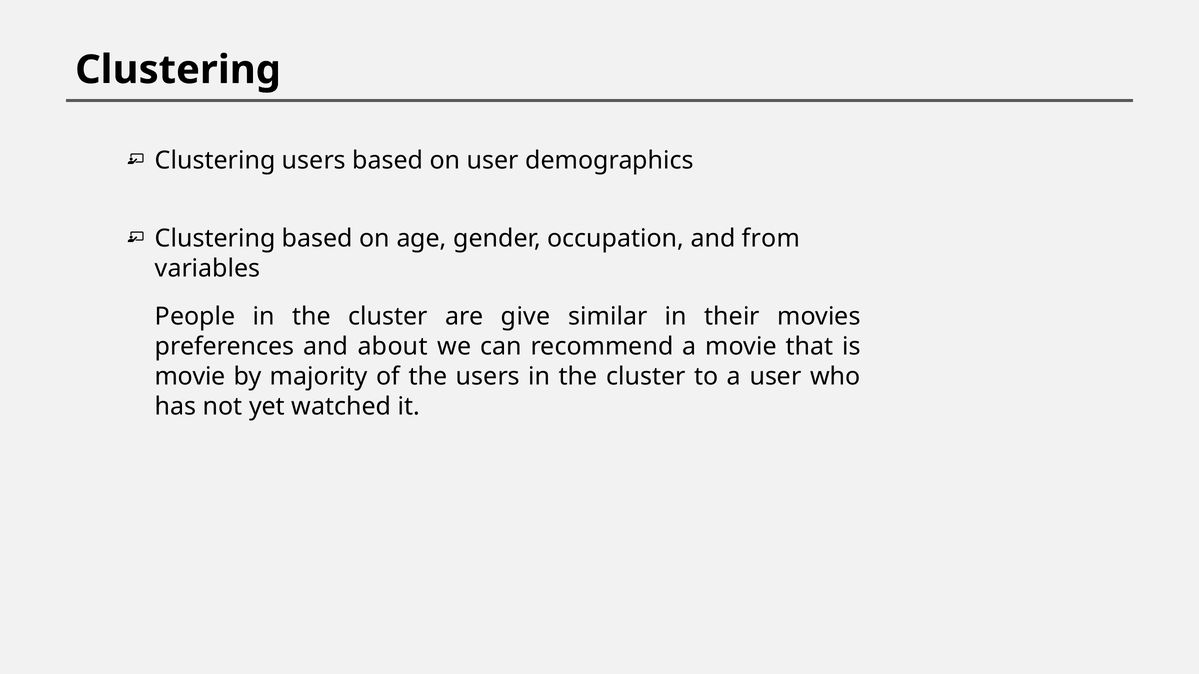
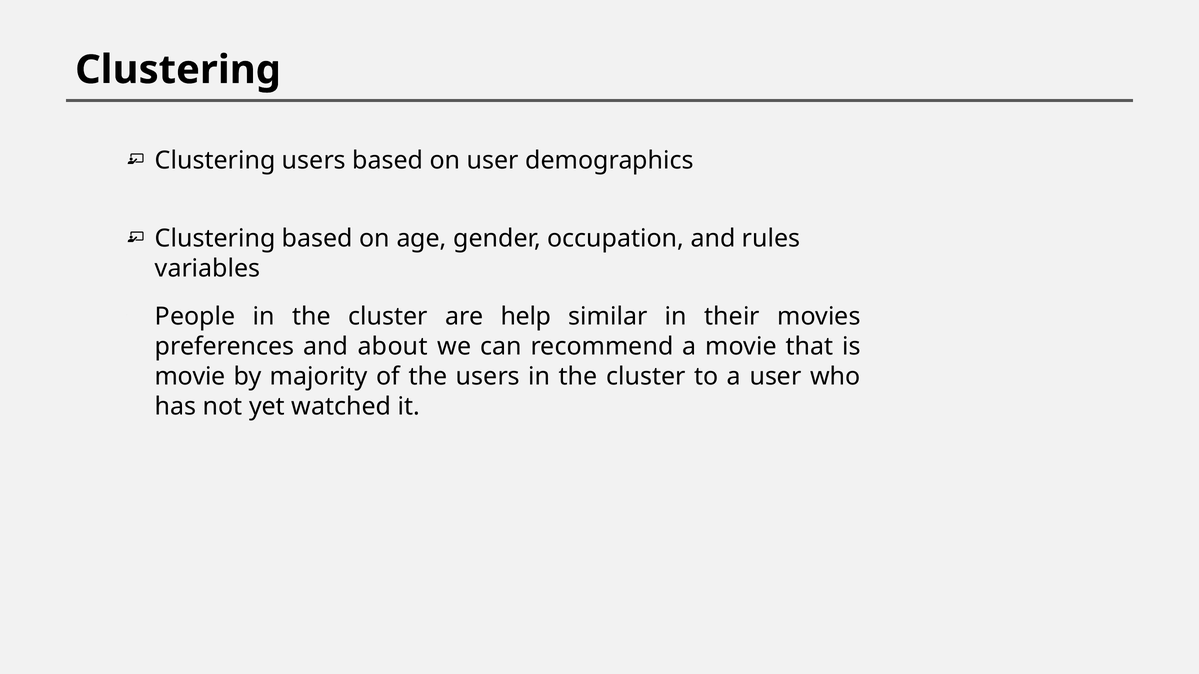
from: from -> rules (771, 239)
give: give -> help (526, 317)
